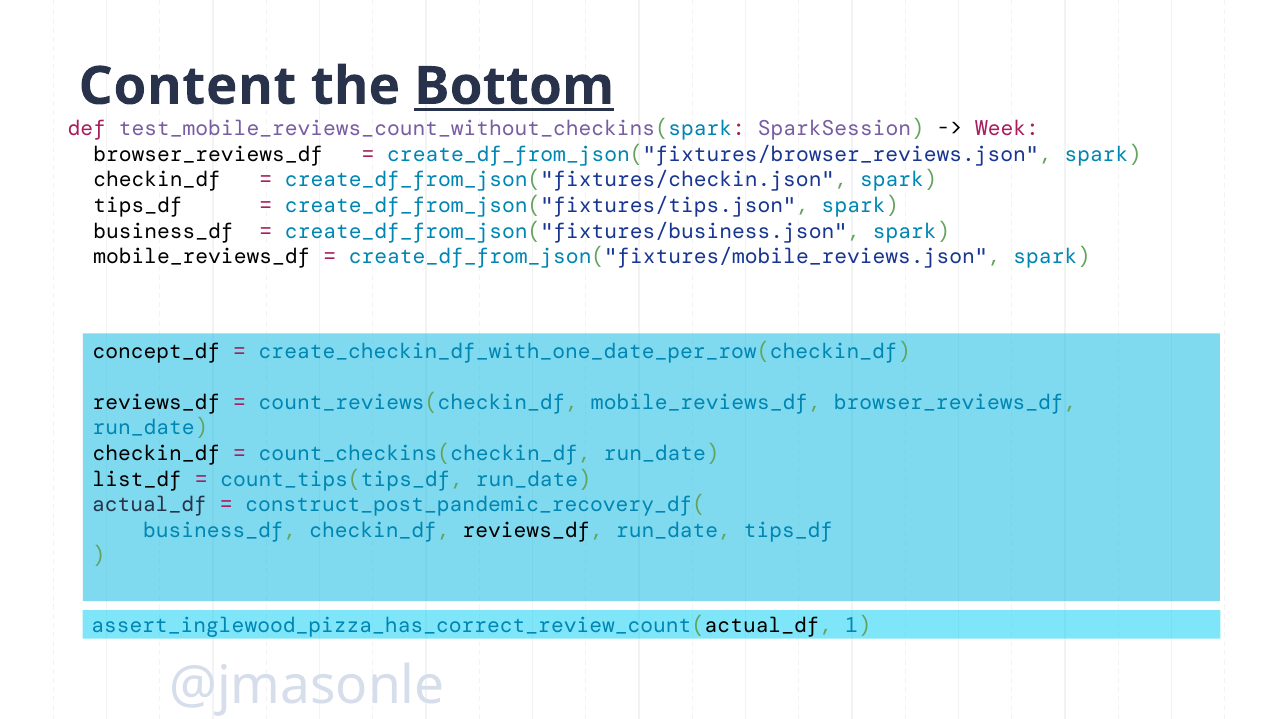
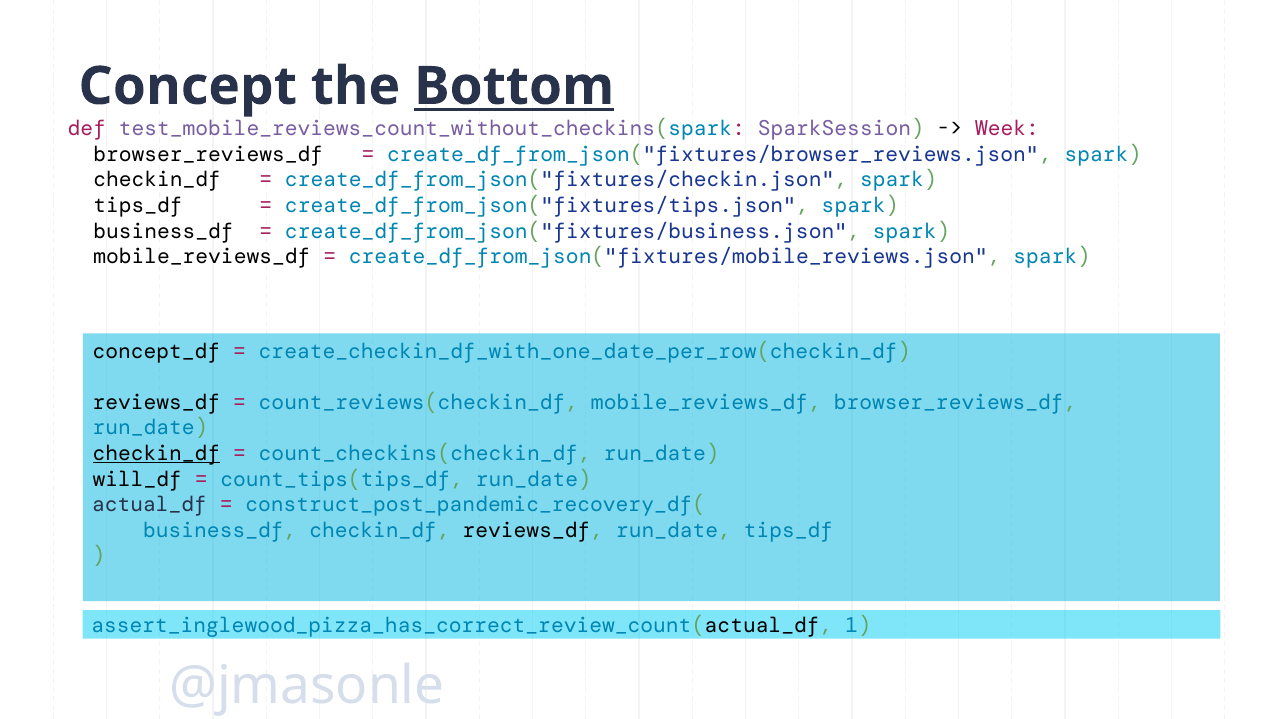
Content: Content -> Concept (188, 86)
checkin_df underline: none -> present (156, 453)
list_df: list_df -> will_df (137, 479)
